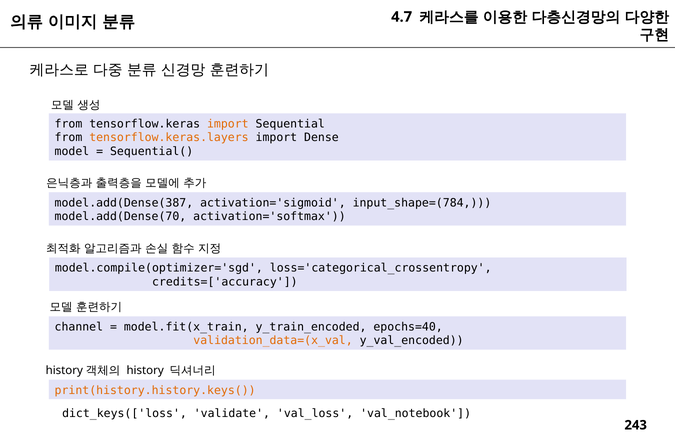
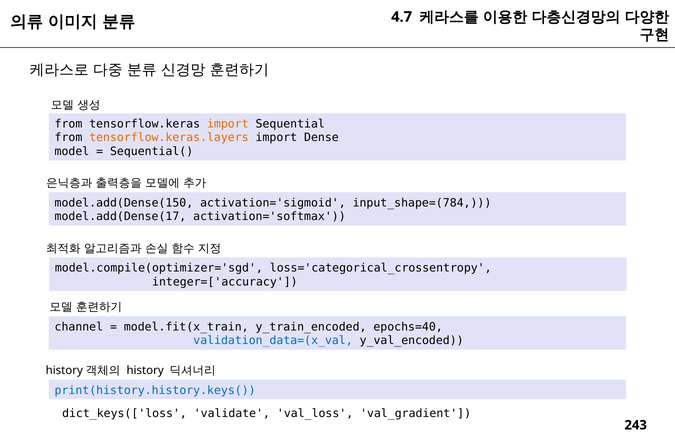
model.add(Dense(387: model.add(Dense(387 -> model.add(Dense(150 (124, 203)
model.add(Dense(70: model.add(Dense(70 -> model.add(Dense(17 (120, 217)
credits=['accuracy: credits=['accuracy -> integer=['accuracy (225, 282)
validation_data=(x_val colour: orange -> blue (273, 341)
print(history.history.keys( colour: orange -> blue (155, 391)
val_notebook: val_notebook -> val_gradient (416, 414)
